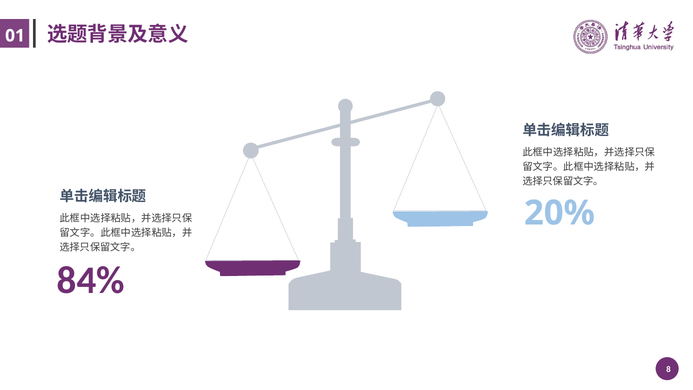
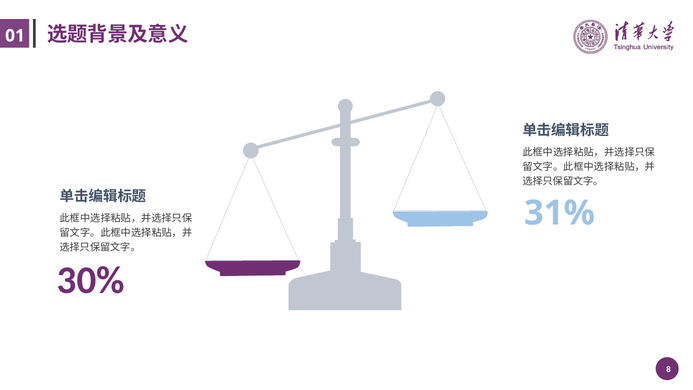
20%: 20% -> 31% (559, 213)
84%: 84% -> 30% (91, 280)
